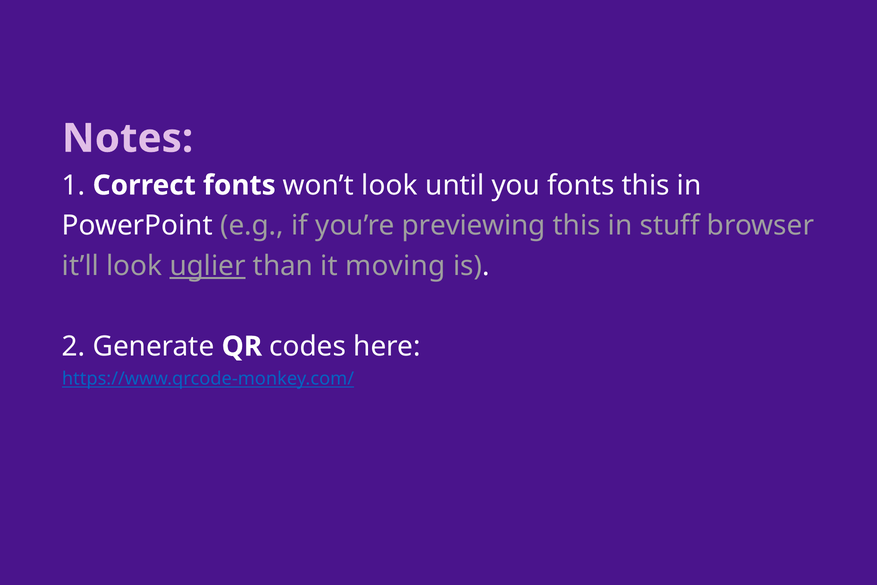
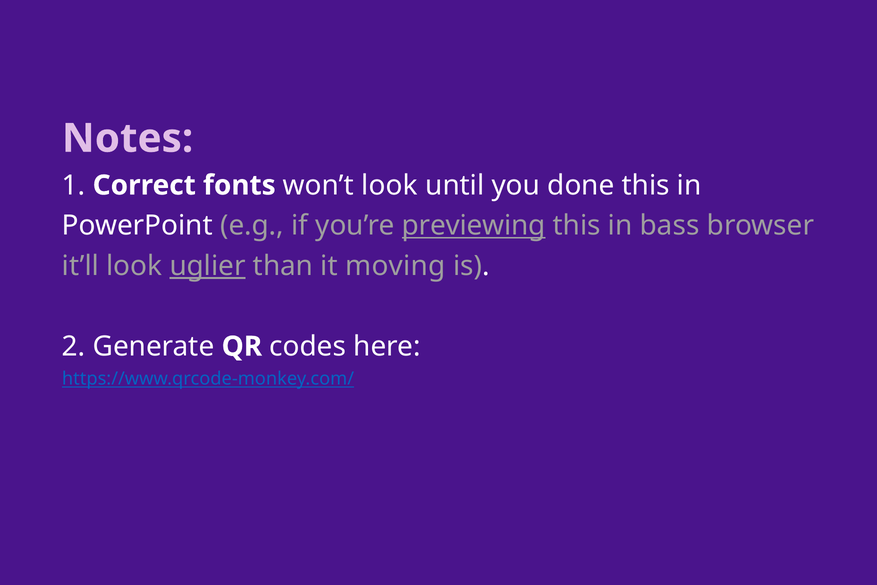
you fonts: fonts -> done (581, 185)
previewing underline: none -> present (474, 225)
stuff: stuff -> bass (670, 225)
